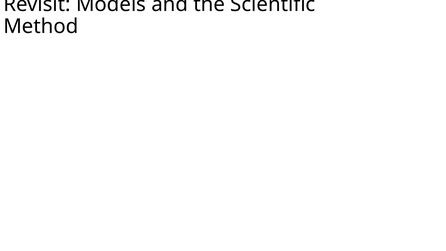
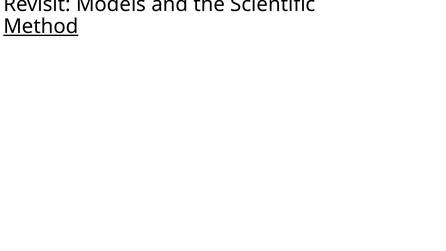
Method underline: none -> present (41, 27)
